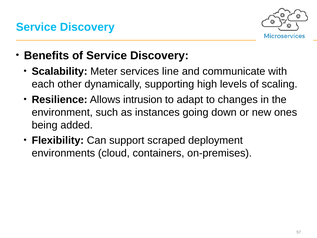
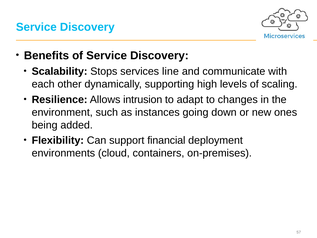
Meter: Meter -> Stops (104, 71)
scraped: scraped -> financial (166, 140)
